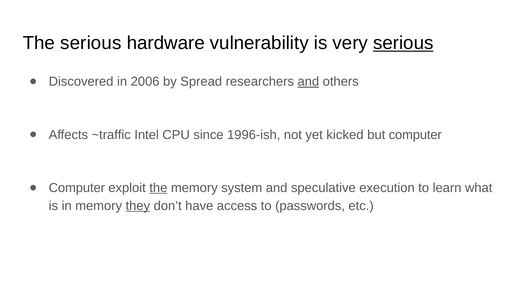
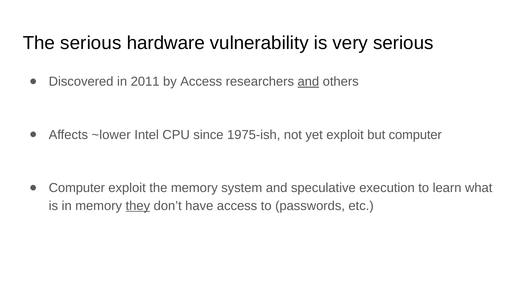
serious underline: present -> none (403, 43)
2006: 2006 -> 2011 (145, 81)
by Spread: Spread -> Access (201, 81)
~traffic: ~traffic -> ~lower (111, 134)
1996-ish: 1996-ish -> 1975-ish (254, 134)
yet kicked: kicked -> exploit (345, 134)
the underline: present -> none (158, 187)
